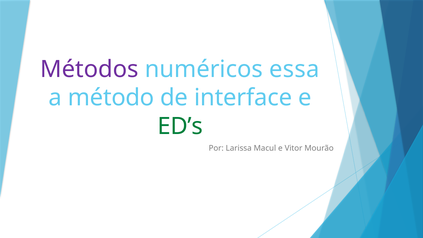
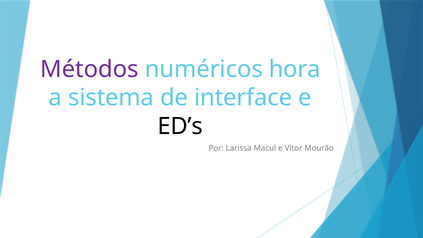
essa: essa -> hora (295, 69)
método: método -> sistema (111, 98)
ED’s colour: green -> black (180, 126)
